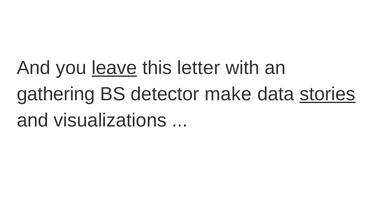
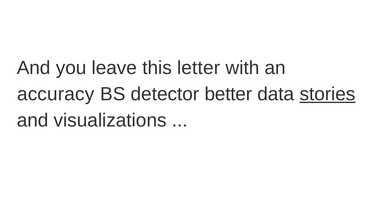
leave underline: present -> none (114, 68)
gathering: gathering -> accuracy (56, 94)
make: make -> better (228, 94)
